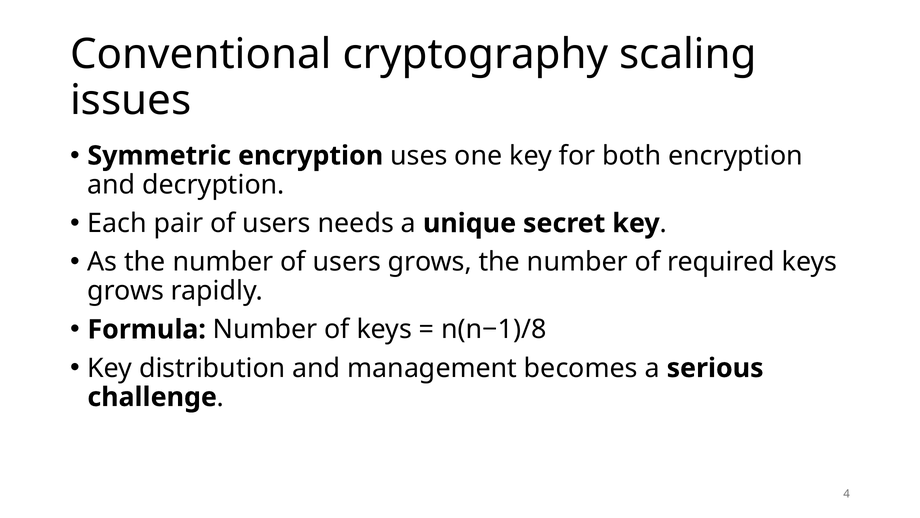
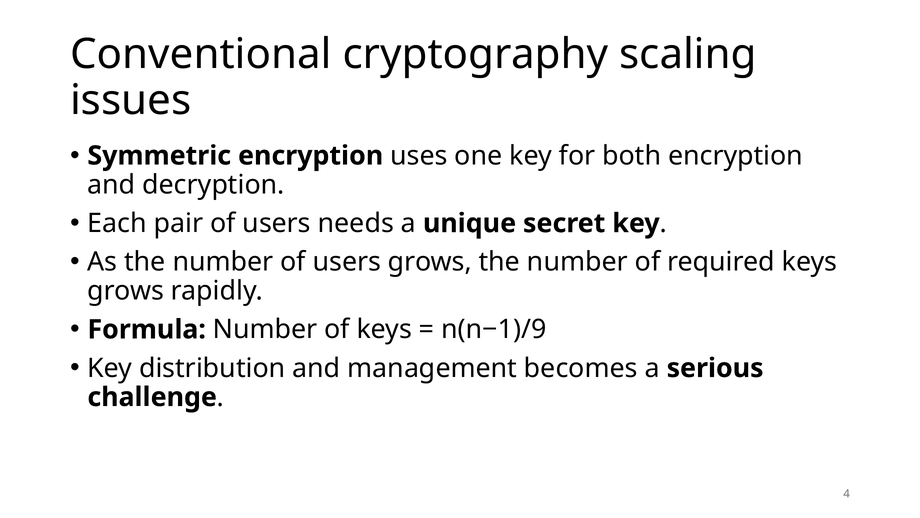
n(n−1)/8: n(n−1)/8 -> n(n−1)/9 (494, 329)
